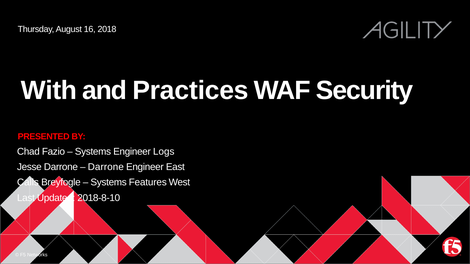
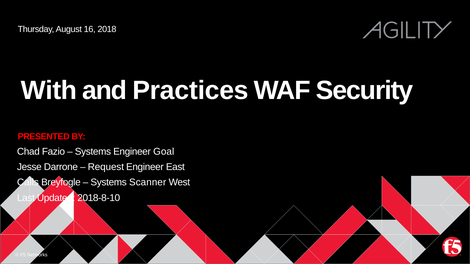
Logs: Logs -> Goal (164, 152)
Darrone: Darrone -> Request (106, 167)
Features: Features -> Scanner (148, 183)
